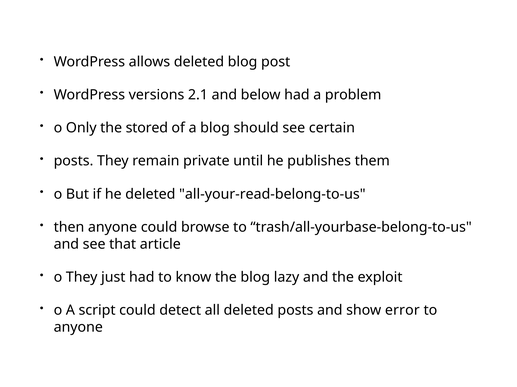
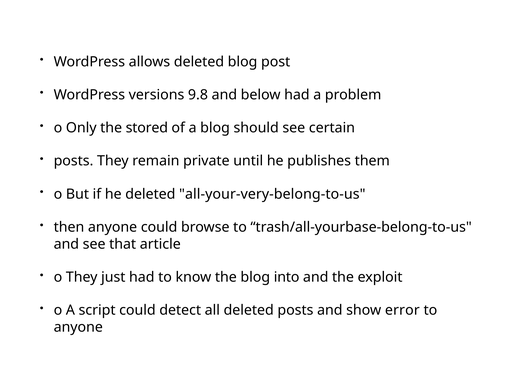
2.1: 2.1 -> 9.8 (198, 95)
all-your-read-belong-to-us: all-your-read-belong-to-us -> all-your-very-belong-to-us (272, 194)
lazy: lazy -> into (287, 278)
